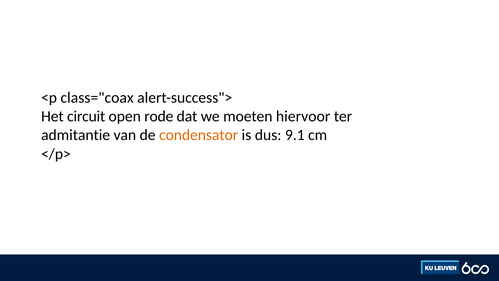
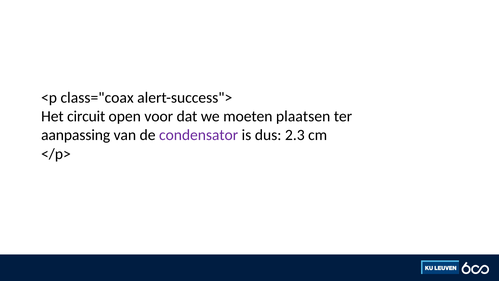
rode: rode -> voor (159, 116)
hiervoor: hiervoor -> plaatsen (303, 116)
admitantie: admitantie -> aanpassing (76, 135)
condensator colour: orange -> purple (199, 135)
9.1: 9.1 -> 2.3 (295, 135)
